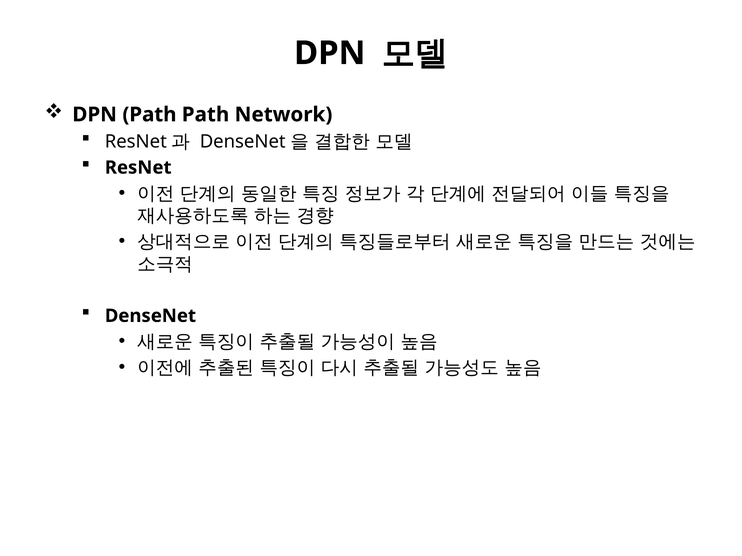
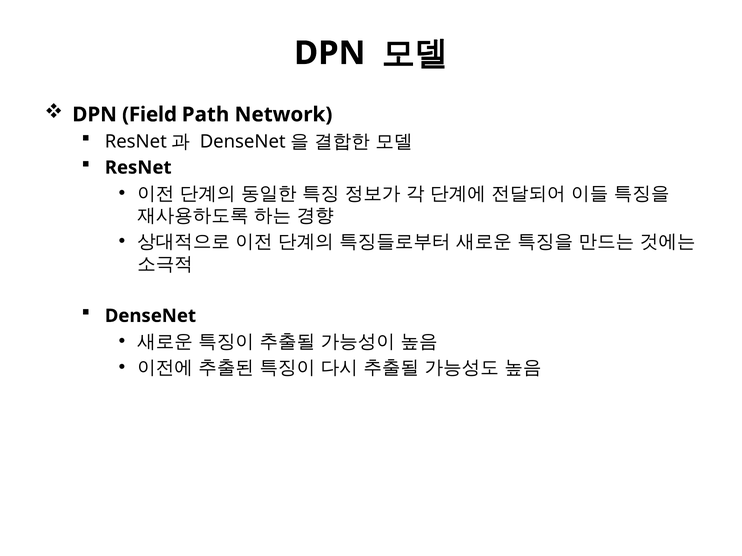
DPN Path: Path -> Field (150, 115)
